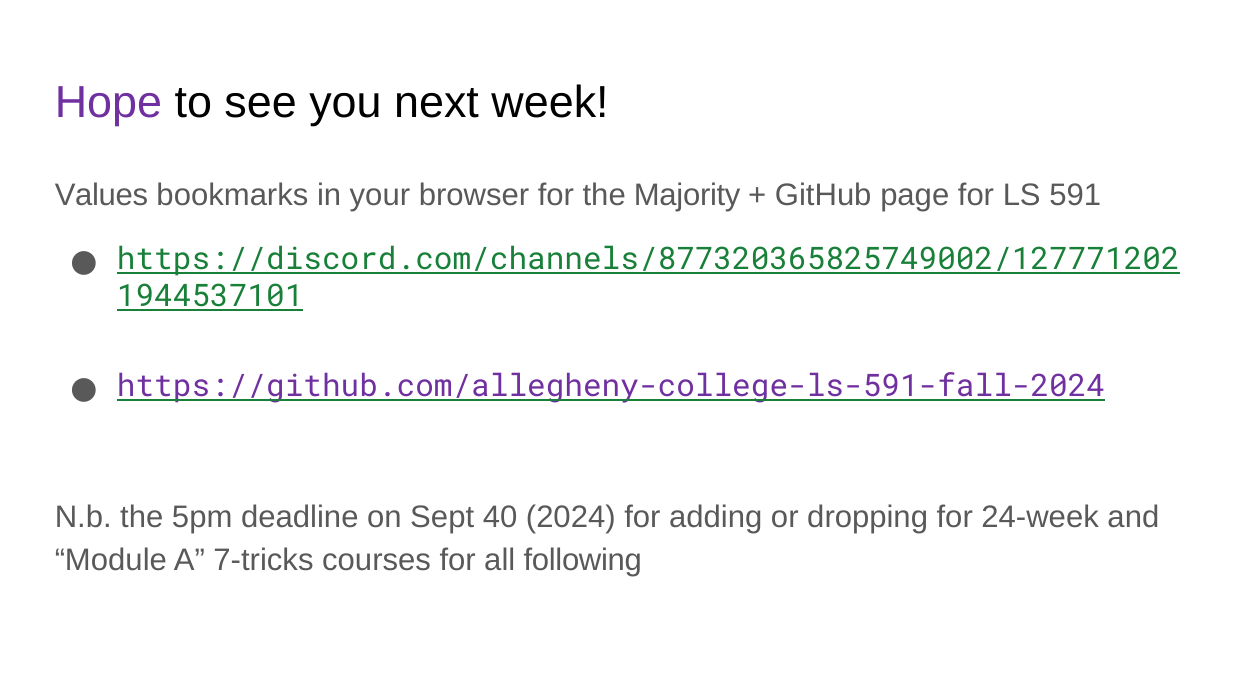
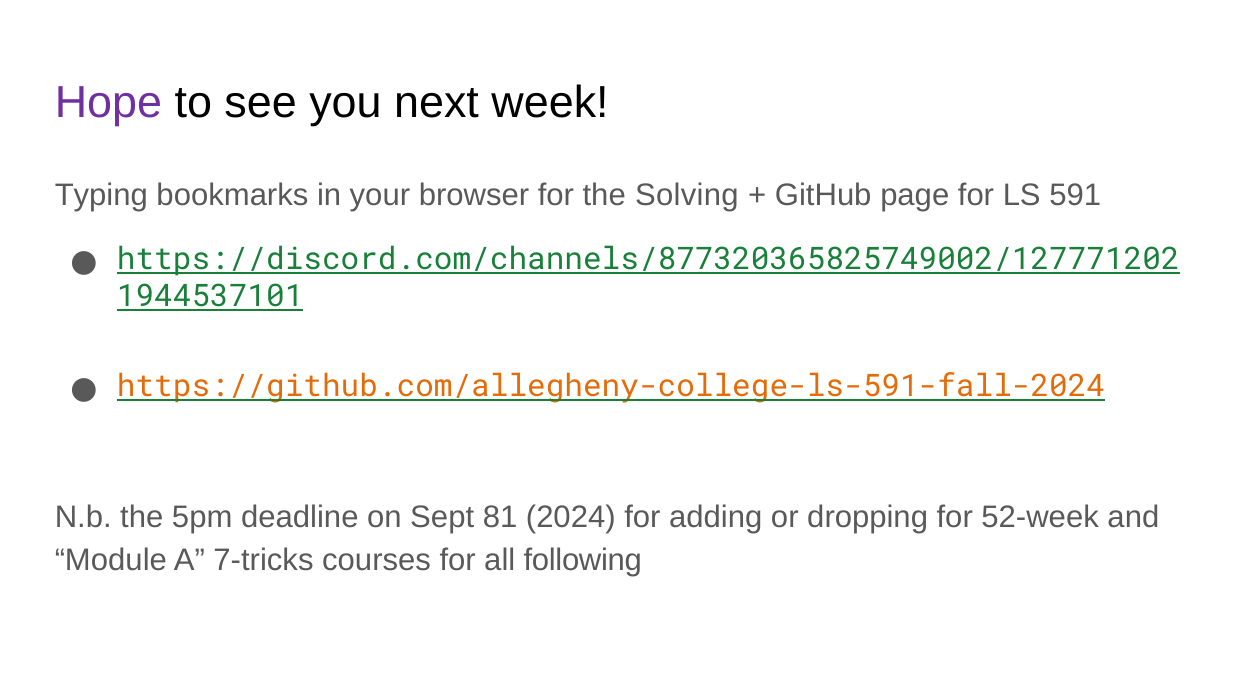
Values: Values -> Typing (101, 195)
Majority: Majority -> Solving (687, 195)
https://github.com/allegheny-college-ls-591-fall-2024 colour: purple -> orange (611, 387)
40: 40 -> 81 (500, 518)
24-week: 24-week -> 52-week (1040, 518)
